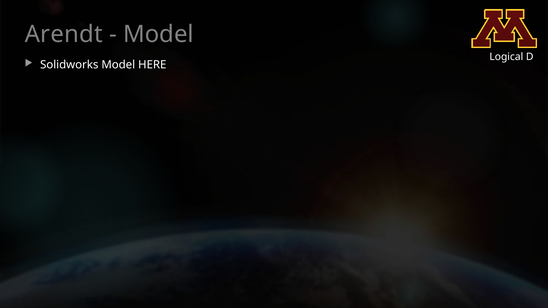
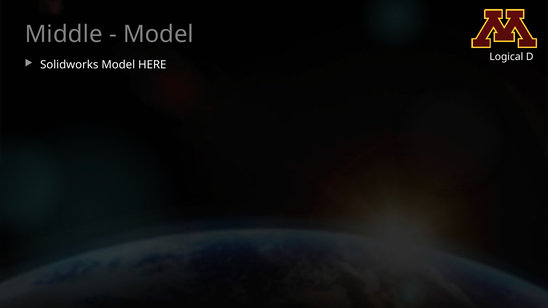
Arendt: Arendt -> Middle (64, 34)
